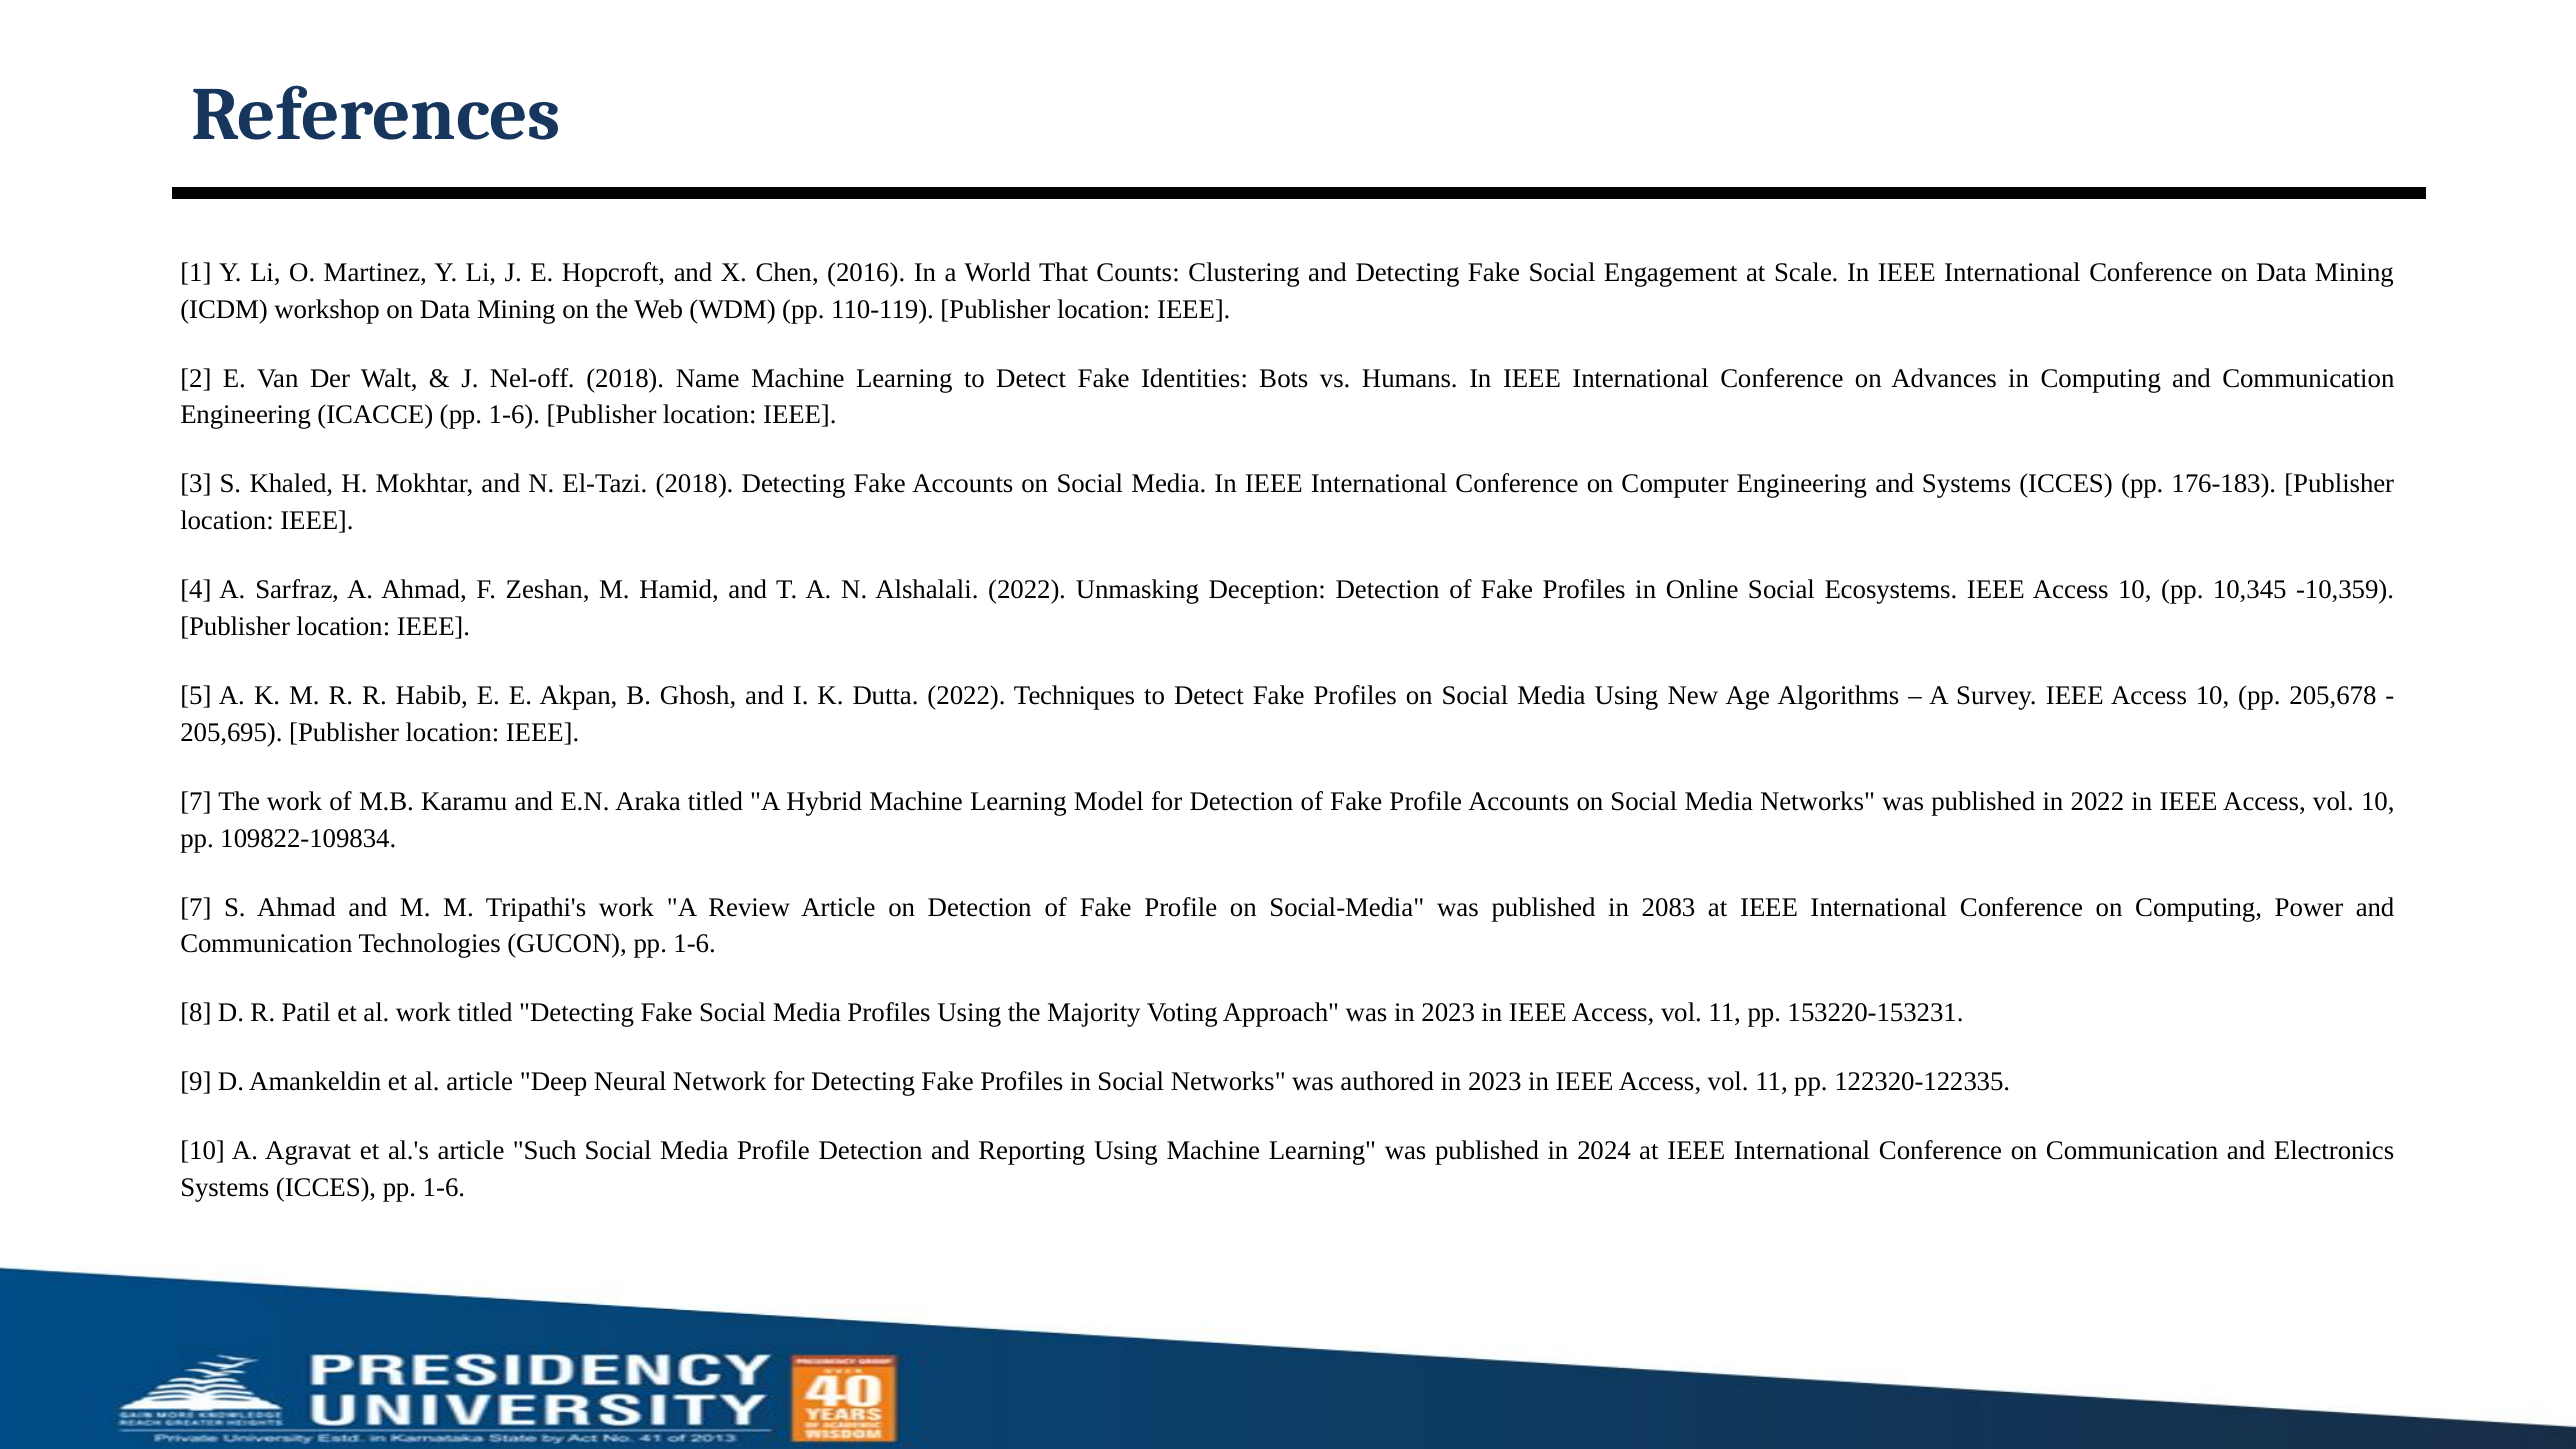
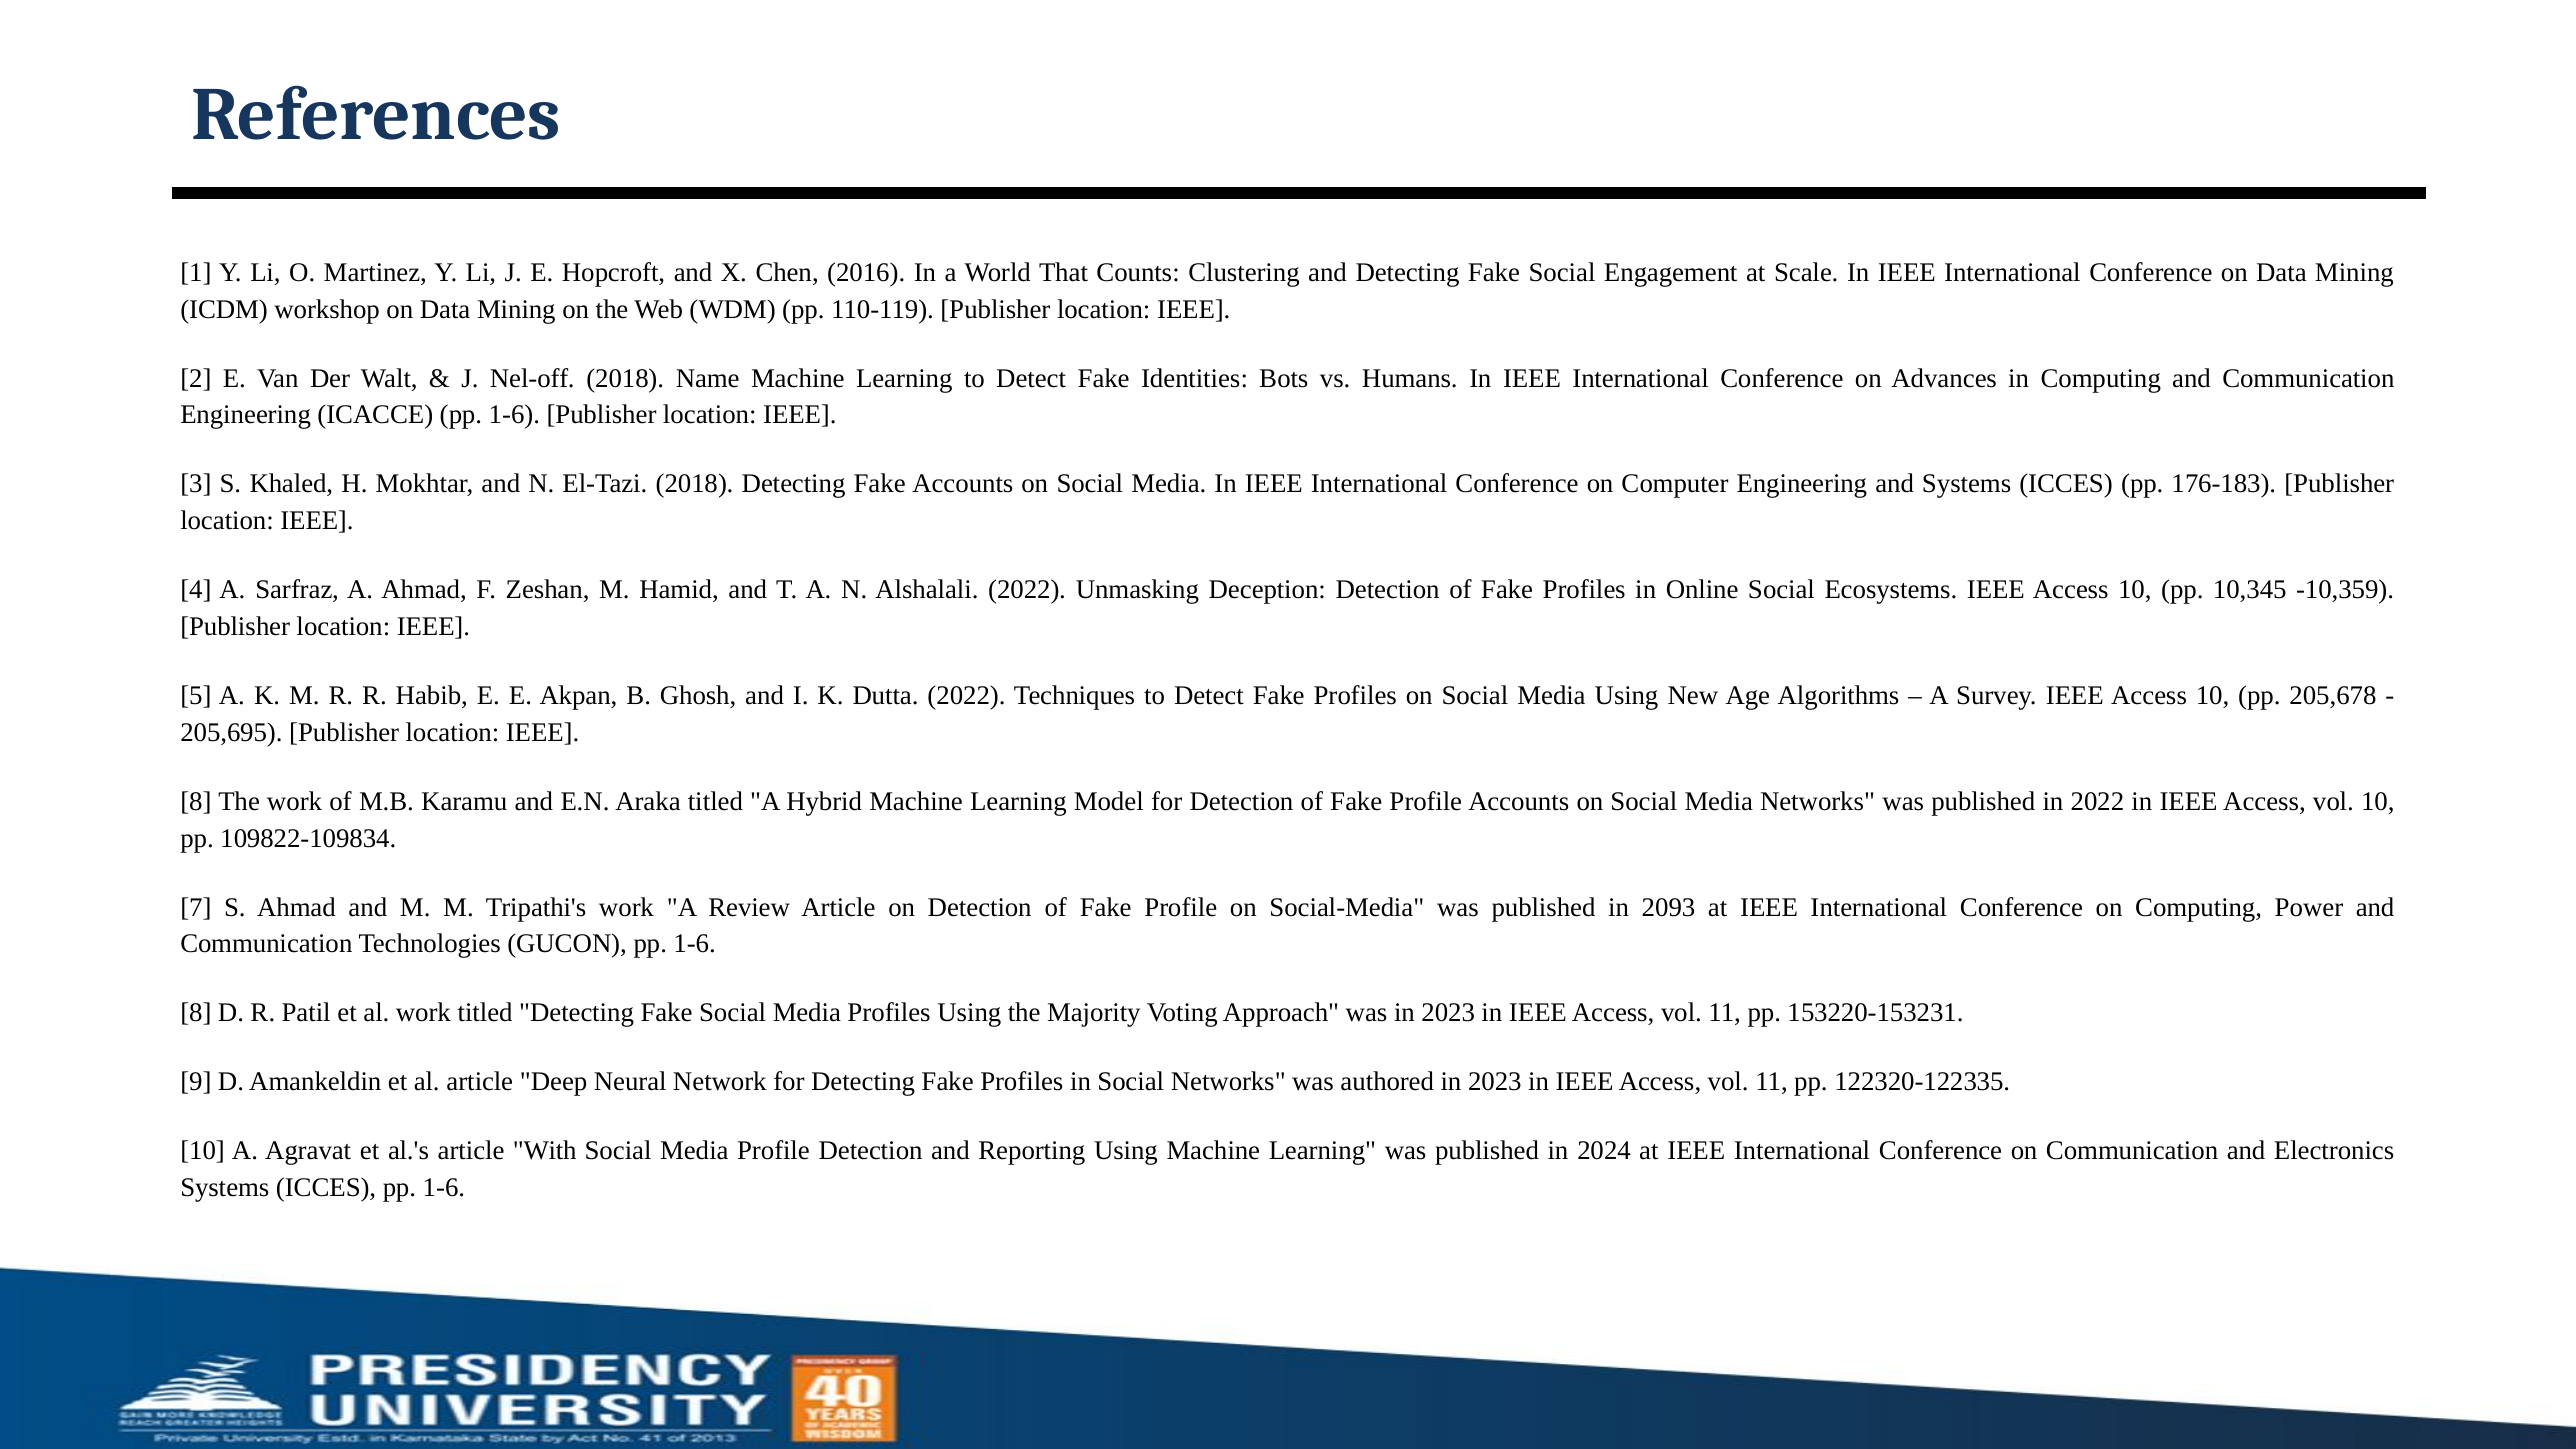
7: 7 -> 8 (196, 802)
2083: 2083 -> 2093 (1669, 907)
Such: Such -> With (545, 1151)
